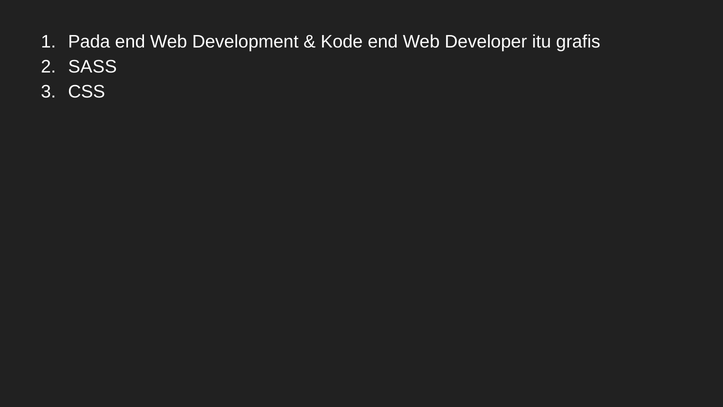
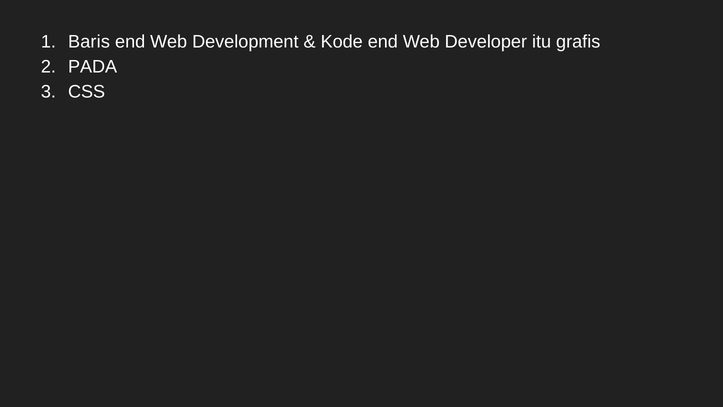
Pada: Pada -> Baris (89, 42)
SASS: SASS -> PADA (93, 67)
